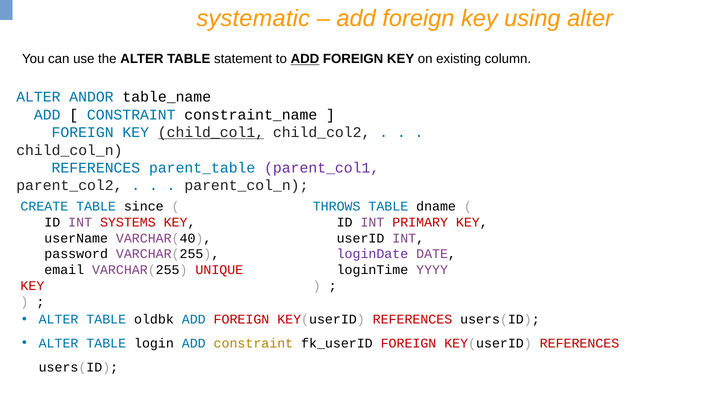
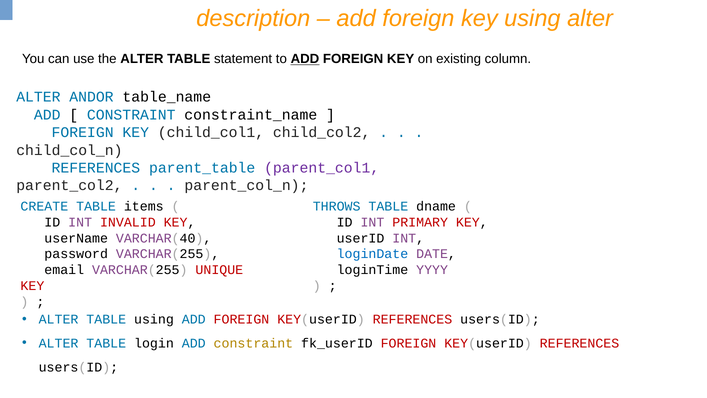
systematic: systematic -> description (253, 18)
child_col1 underline: present -> none (211, 132)
since: since -> items (144, 206)
SYSTEMS: SYSTEMS -> INVALID (128, 222)
loginDate colour: purple -> blue (372, 254)
TABLE oldbk: oldbk -> using (154, 319)
